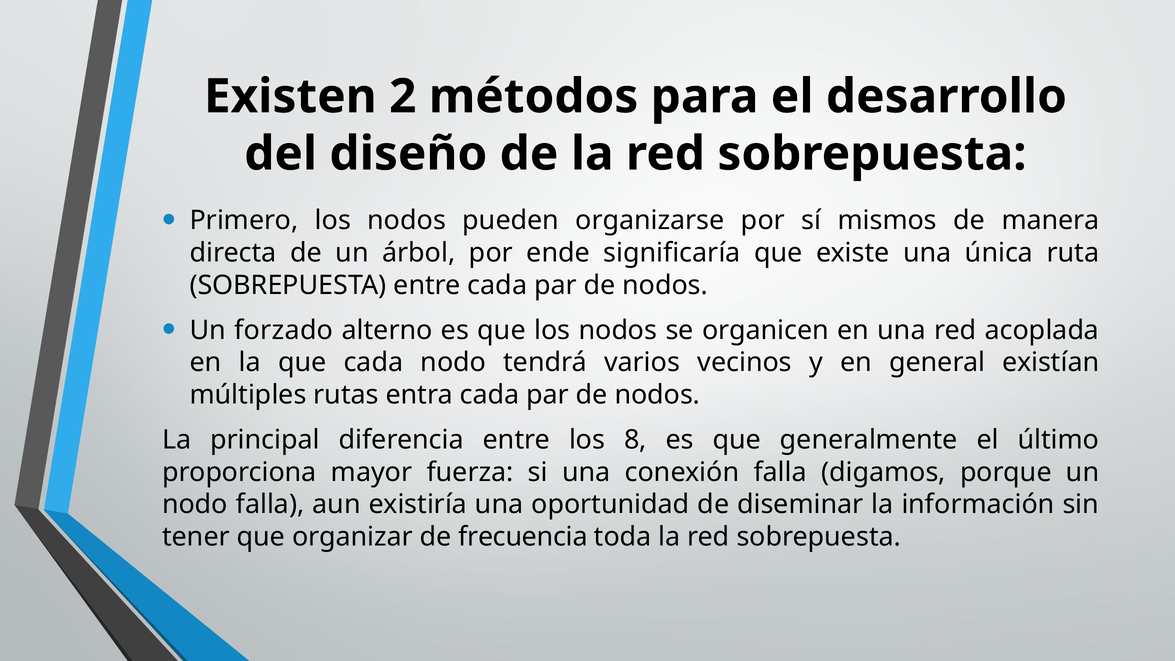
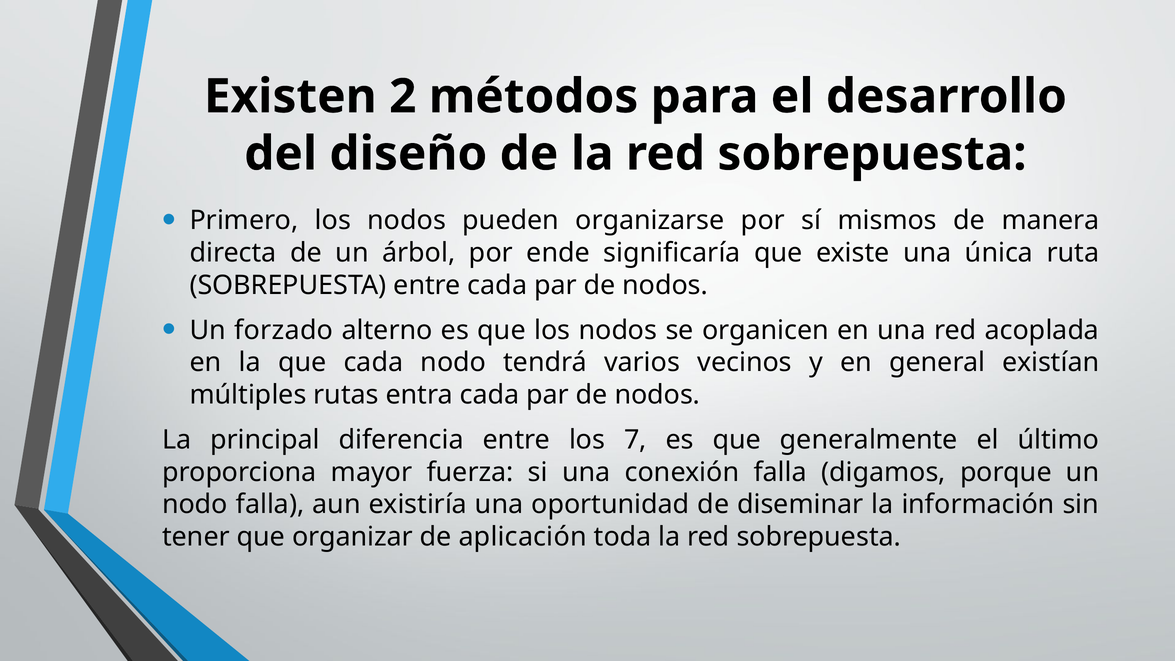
8: 8 -> 7 (635, 440)
frecuencia: frecuencia -> aplicación (523, 537)
